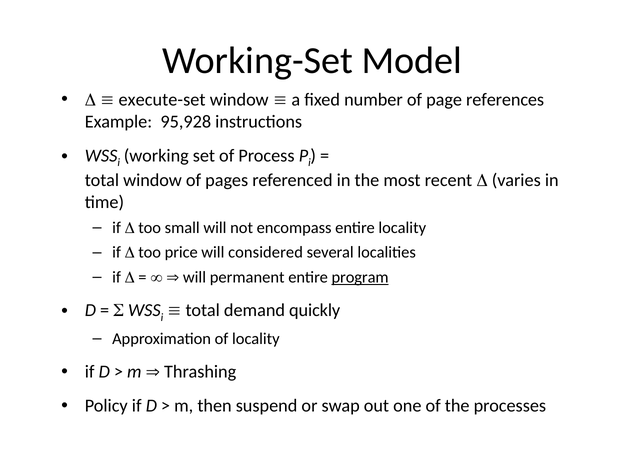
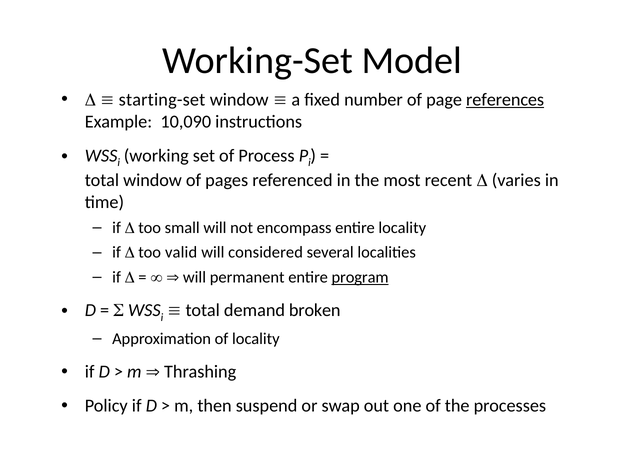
execute-set: execute-set -> starting-set (162, 100)
references underline: none -> present (505, 100)
95,928: 95,928 -> 10,090 (186, 122)
price: price -> valid (181, 252)
quickly: quickly -> broken (315, 310)
